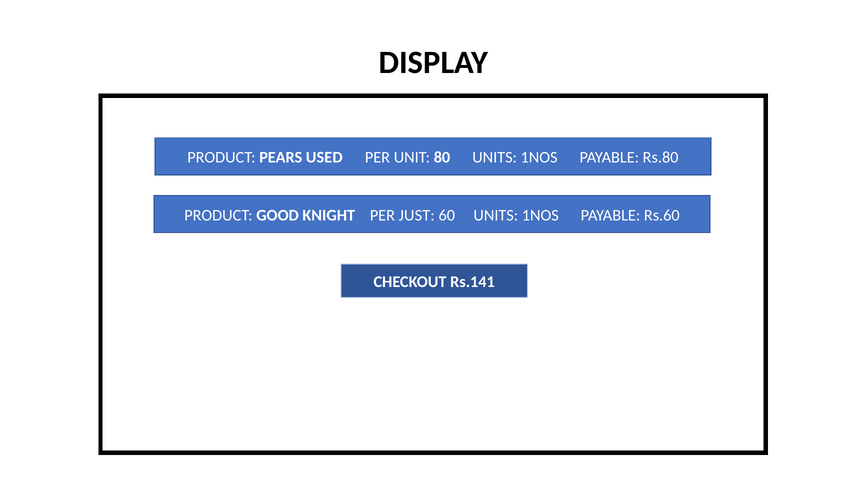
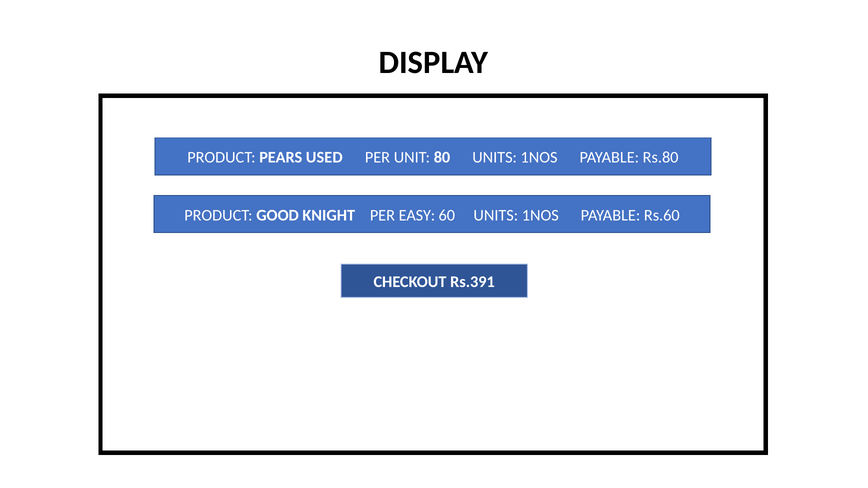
JUST: JUST -> EASY (417, 215)
Rs.141: Rs.141 -> Rs.391 (472, 282)
